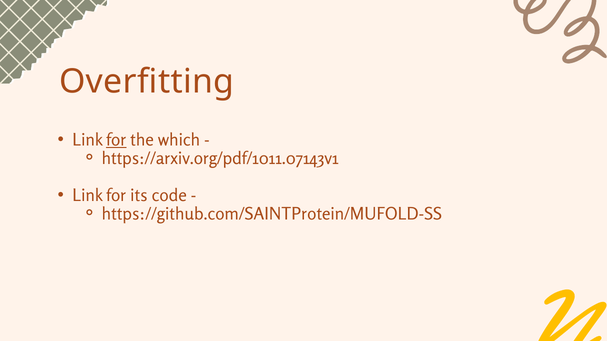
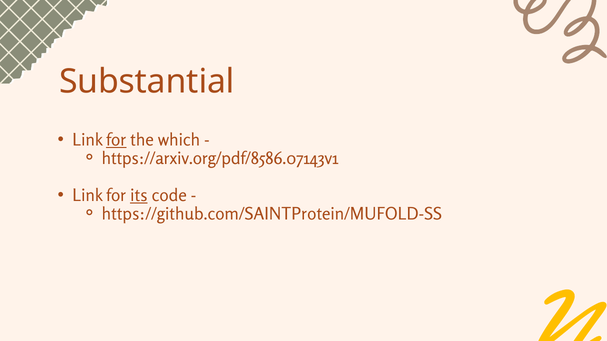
Overfitting: Overfitting -> Substantial (147, 82)
https://arxiv.org/pdf/1011.07143v1: https://arxiv.org/pdf/1011.07143v1 -> https://arxiv.org/pdf/8586.07143v1 (220, 159)
its underline: none -> present (139, 196)
